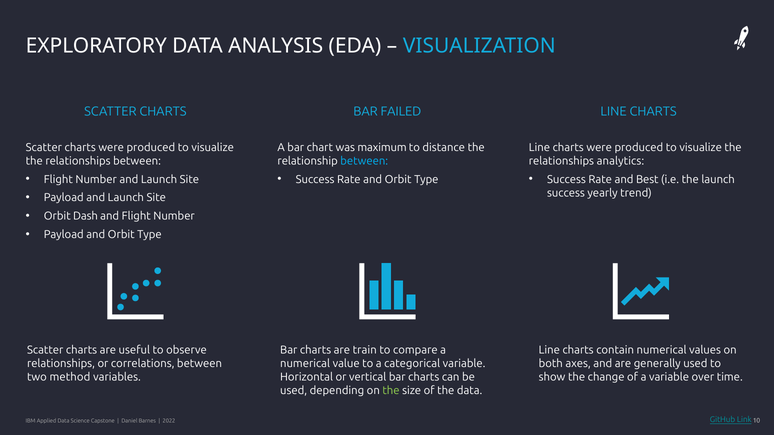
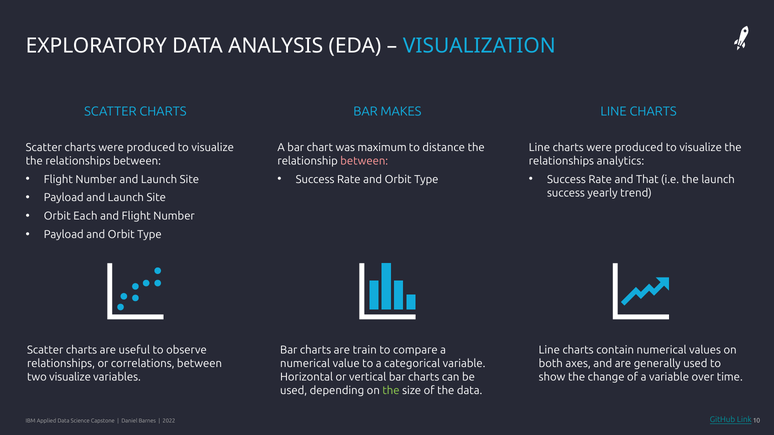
FAILED: FAILED -> MAKES (401, 112)
between colour: light blue -> pink (364, 161)
Best: Best -> That (647, 180)
Dash: Dash -> Each (85, 216)
two method: method -> visualize (70, 378)
